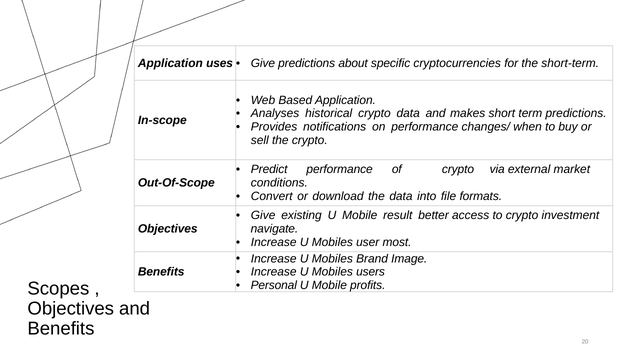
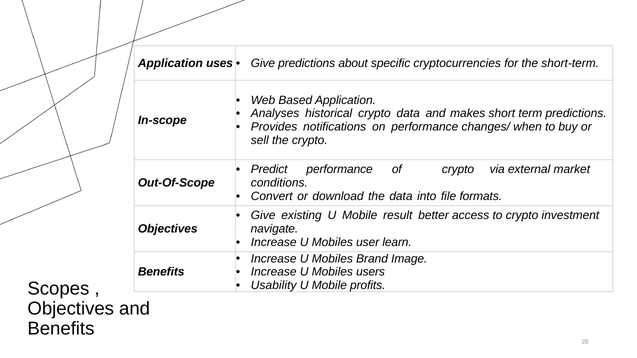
most: most -> learn (397, 242)
Personal: Personal -> Usability (274, 286)
